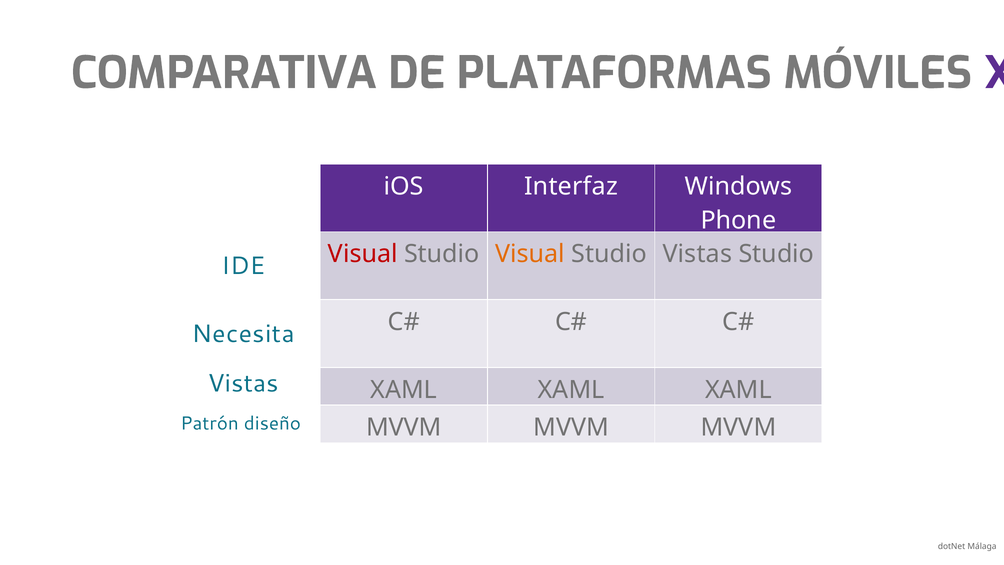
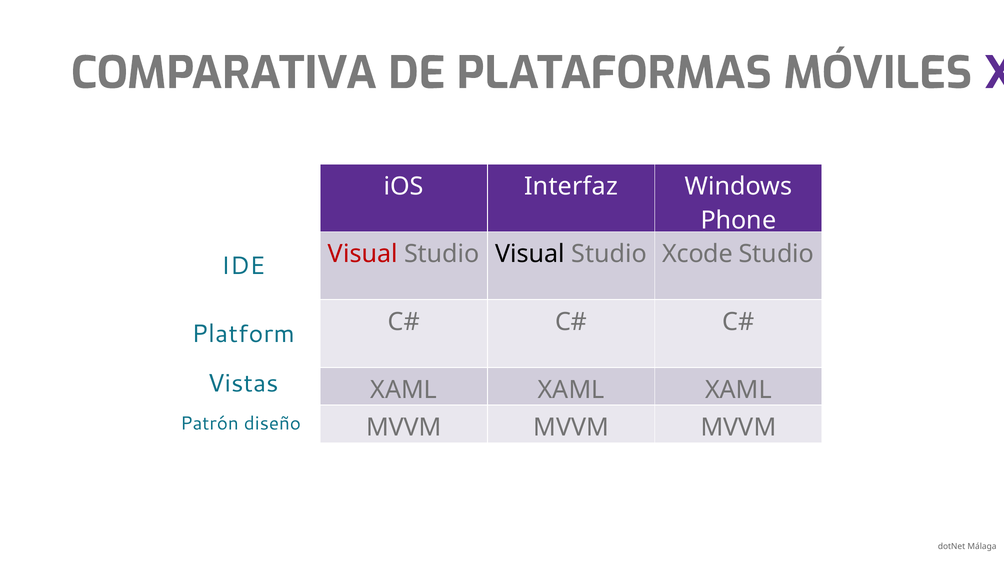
Visual colour: orange -> black (530, 254)
Studio Vistas: Vistas -> Xcode (698, 254)
Necesita: Necesita -> Platform (243, 334)
